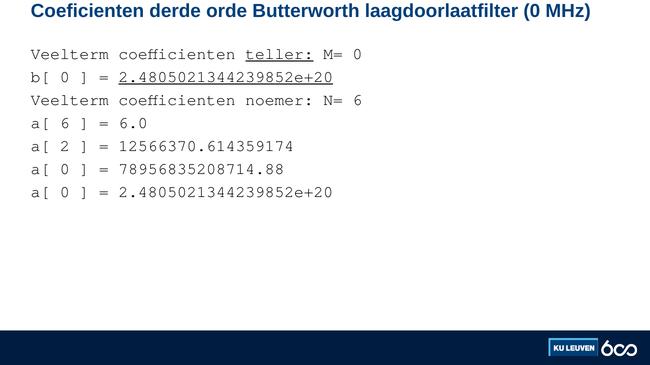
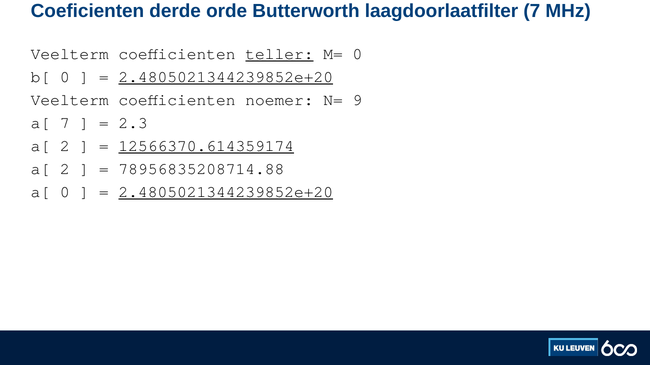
laagdoorlaatfilter 0: 0 -> 7 (532, 11)
N= 6: 6 -> 9 (357, 100)
a[ 6: 6 -> 7 (65, 123)
6.0: 6.0 -> 2.3 (133, 123)
12566370.614359174 underline: none -> present (206, 146)
0: 0 -> 2 (65, 169)
2.4805021344239852e+20 underline: none -> present (226, 192)
